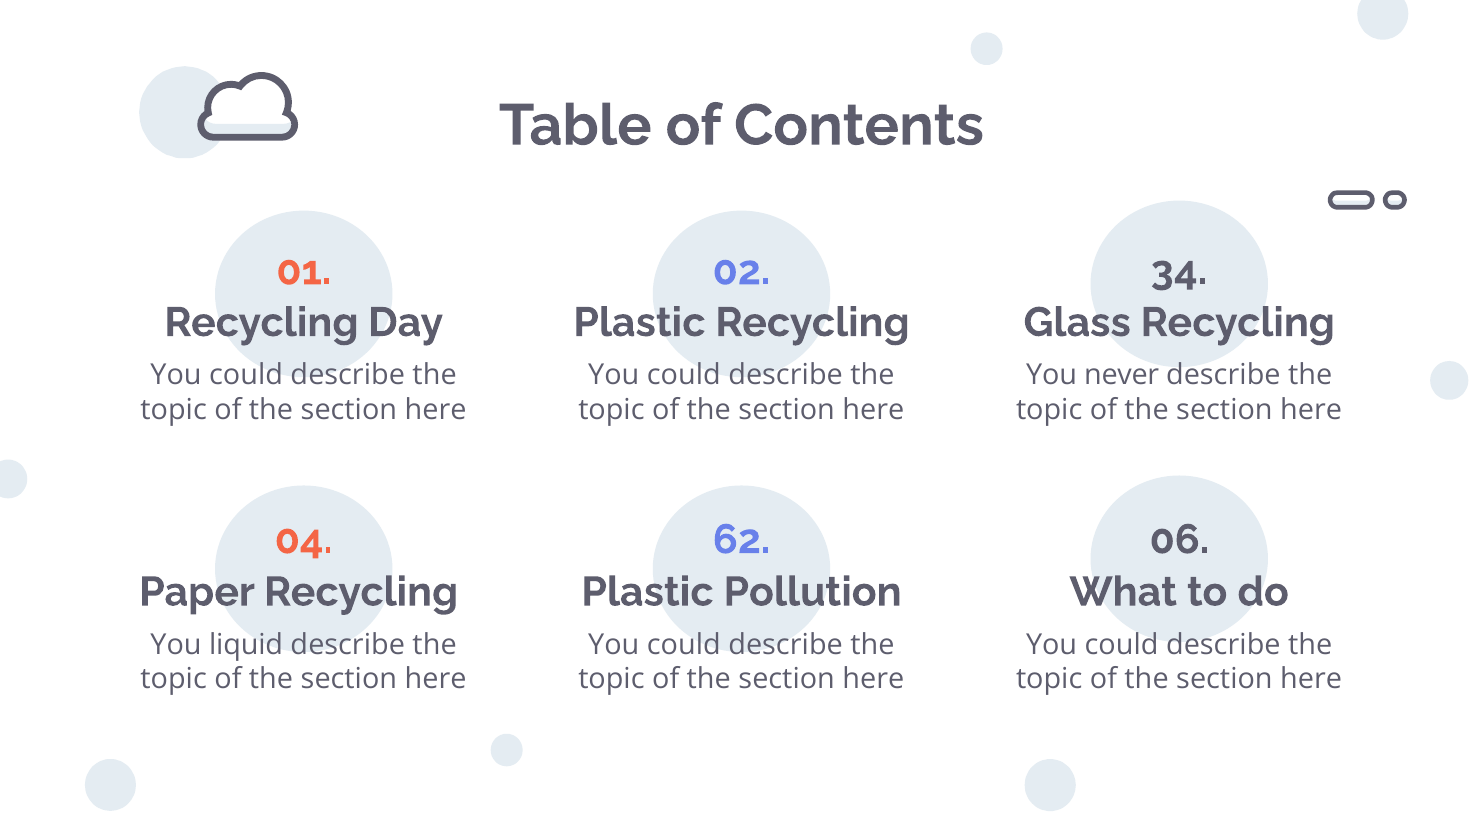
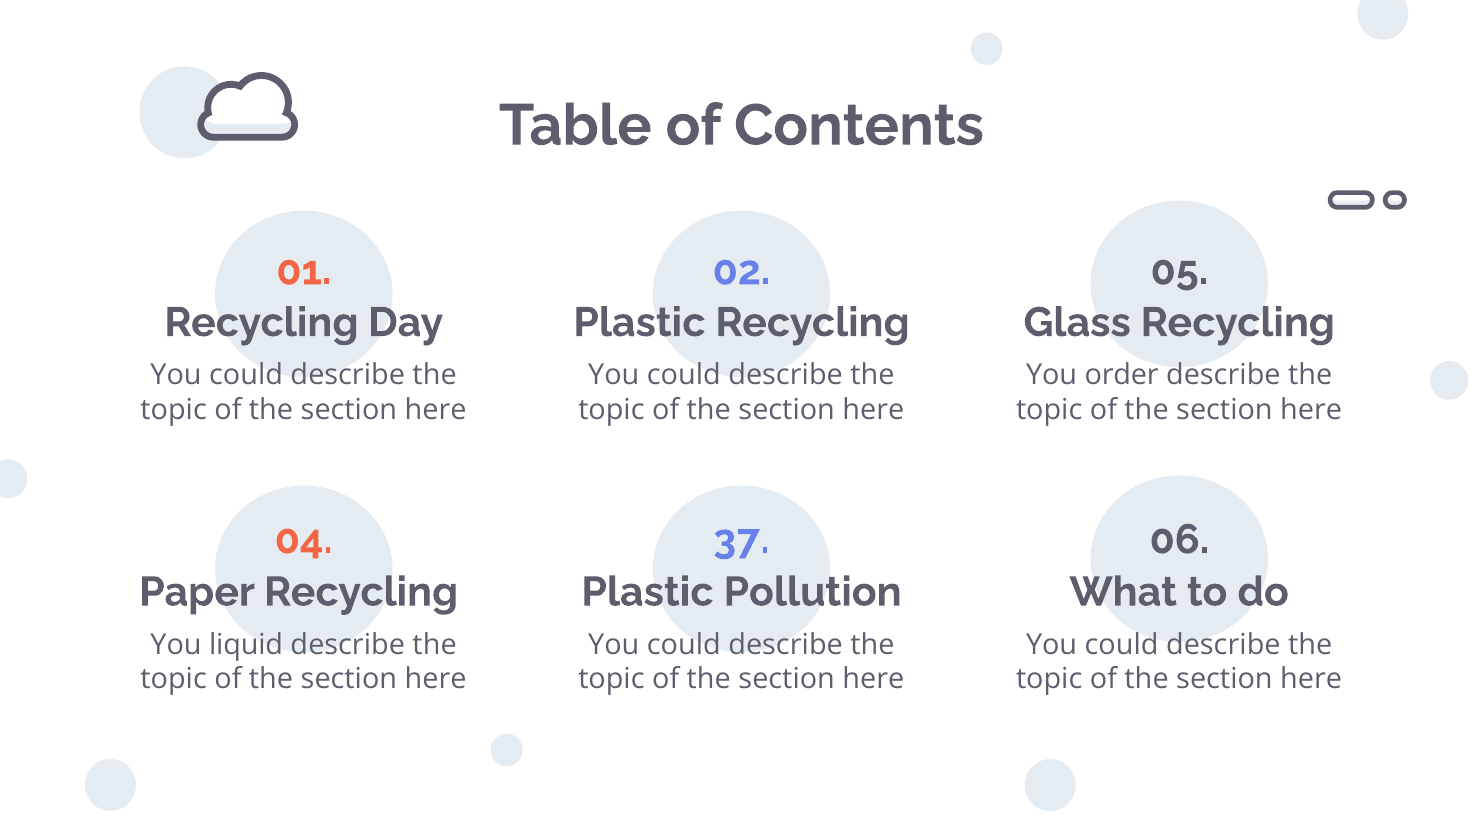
34: 34 -> 05 (1179, 271)
never: never -> order (1122, 375)
62: 62 -> 37 (741, 540)
